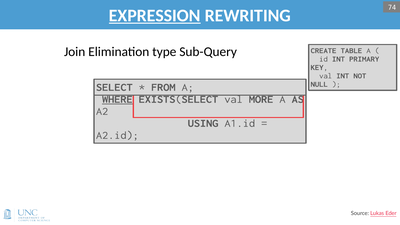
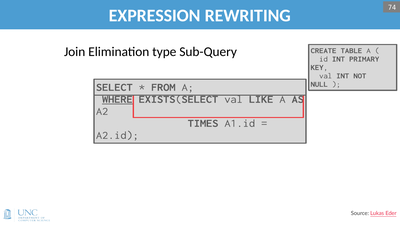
EXPRESSION underline: present -> none (155, 15)
MORE: MORE -> LIKE (261, 99)
USING: USING -> TIMES (203, 123)
